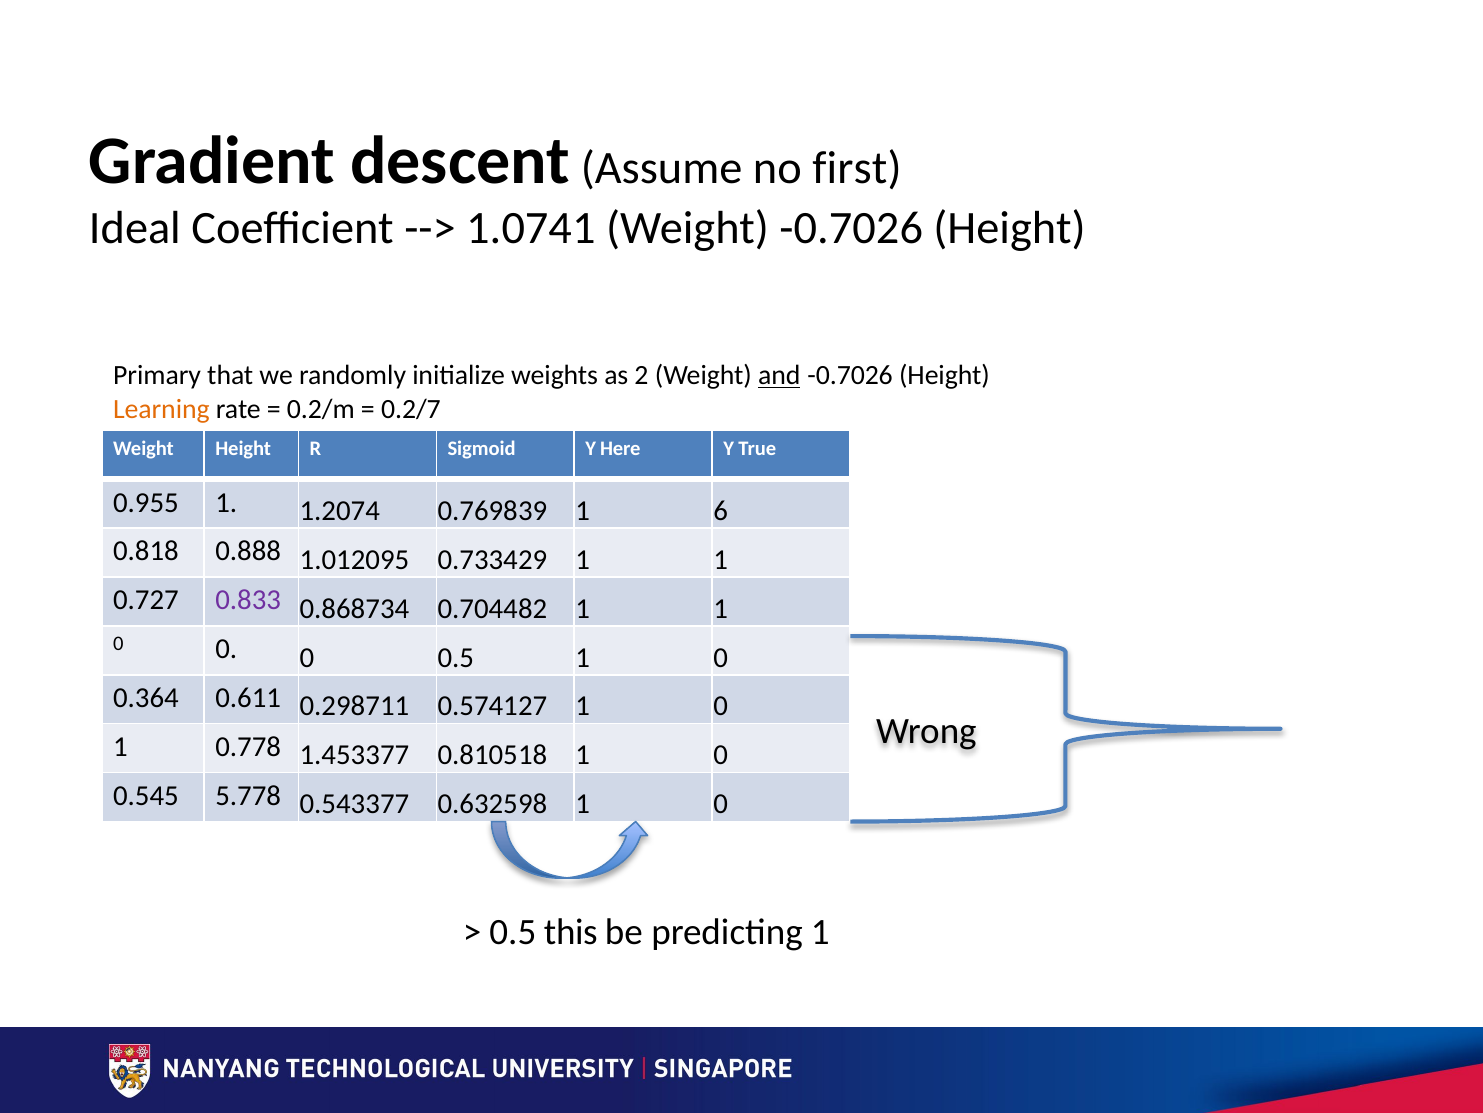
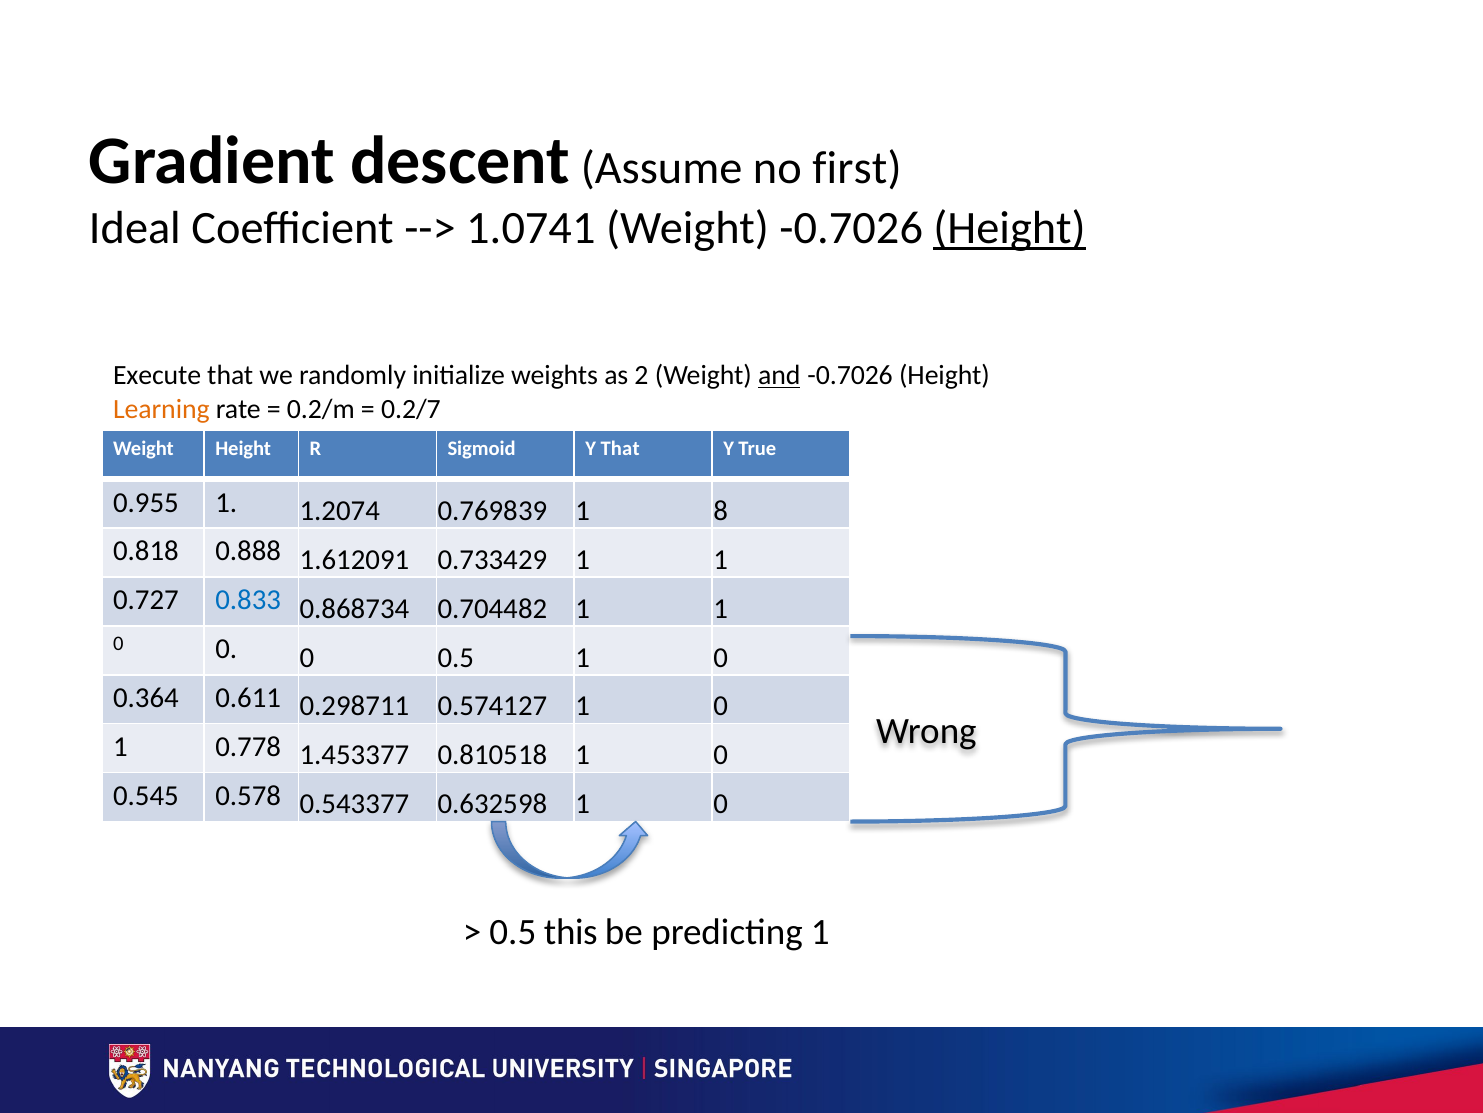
Height underline: none -> present (1010, 228)
Primary: Primary -> Execute (157, 375)
Y Here: Here -> That (620, 448)
6: 6 -> 8 (721, 510)
1.012095: 1.012095 -> 1.612091 (354, 559)
0.833 colour: purple -> blue (248, 600)
5.778: 5.778 -> 0.578 (248, 795)
